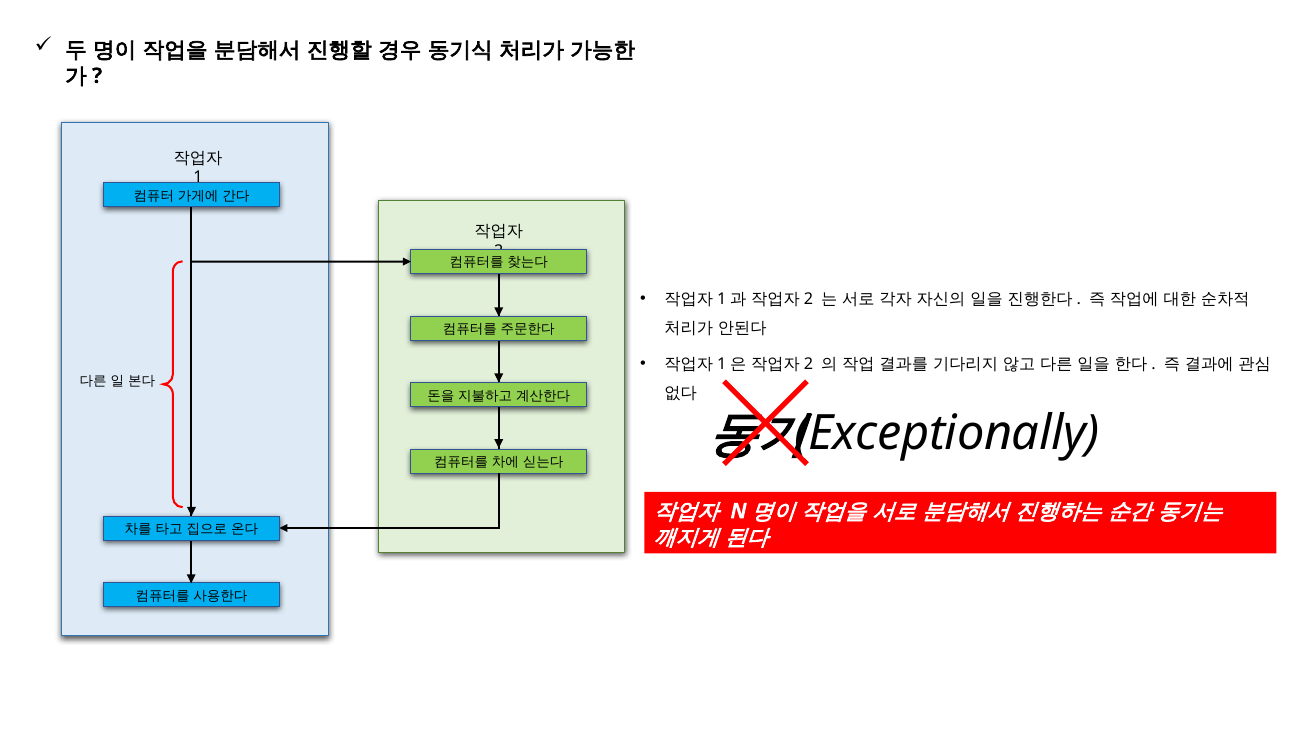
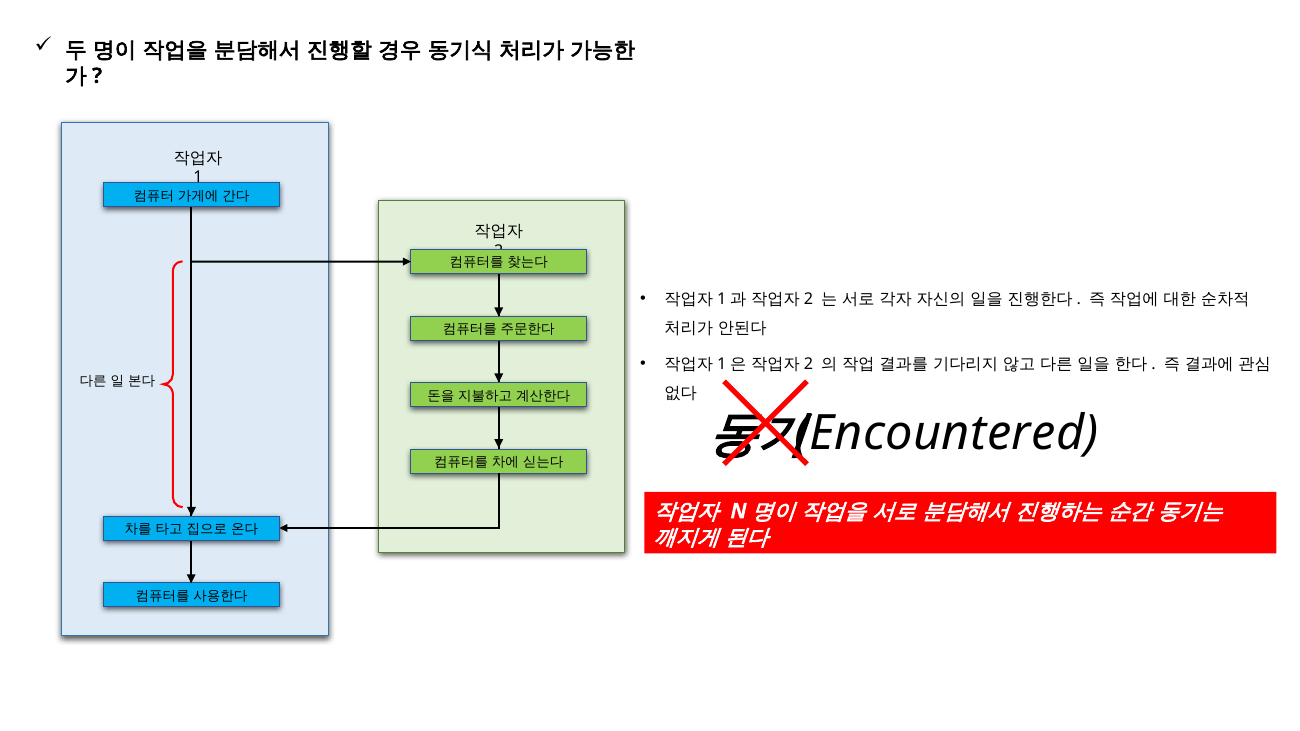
Exceptionally: Exceptionally -> Encountered (947, 434)
